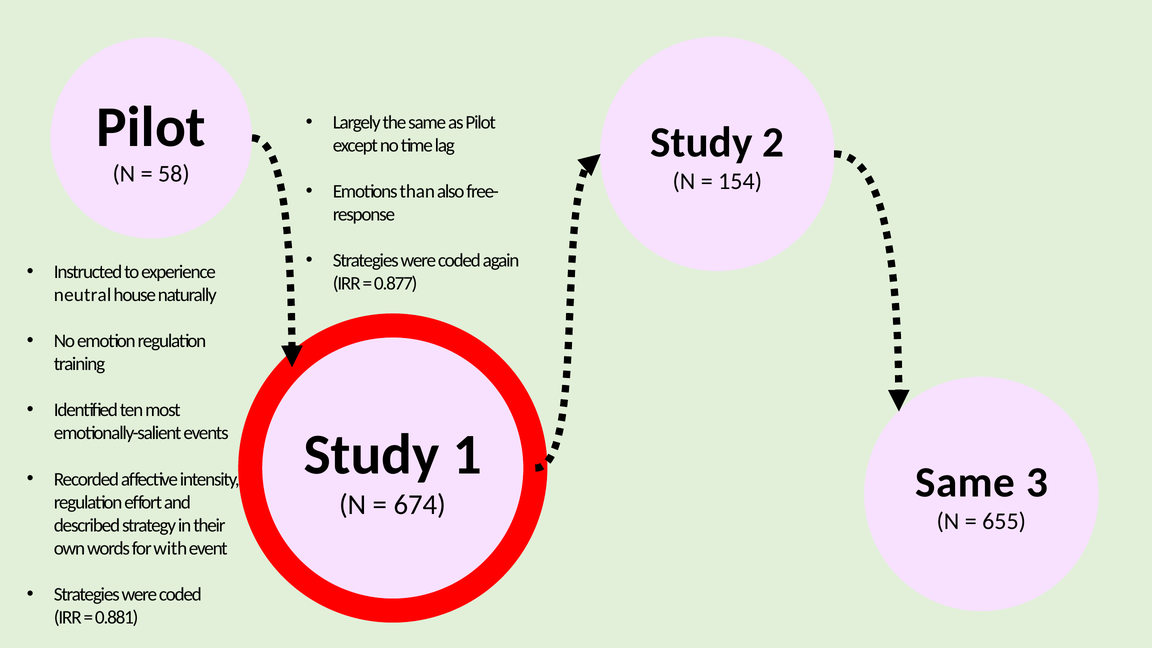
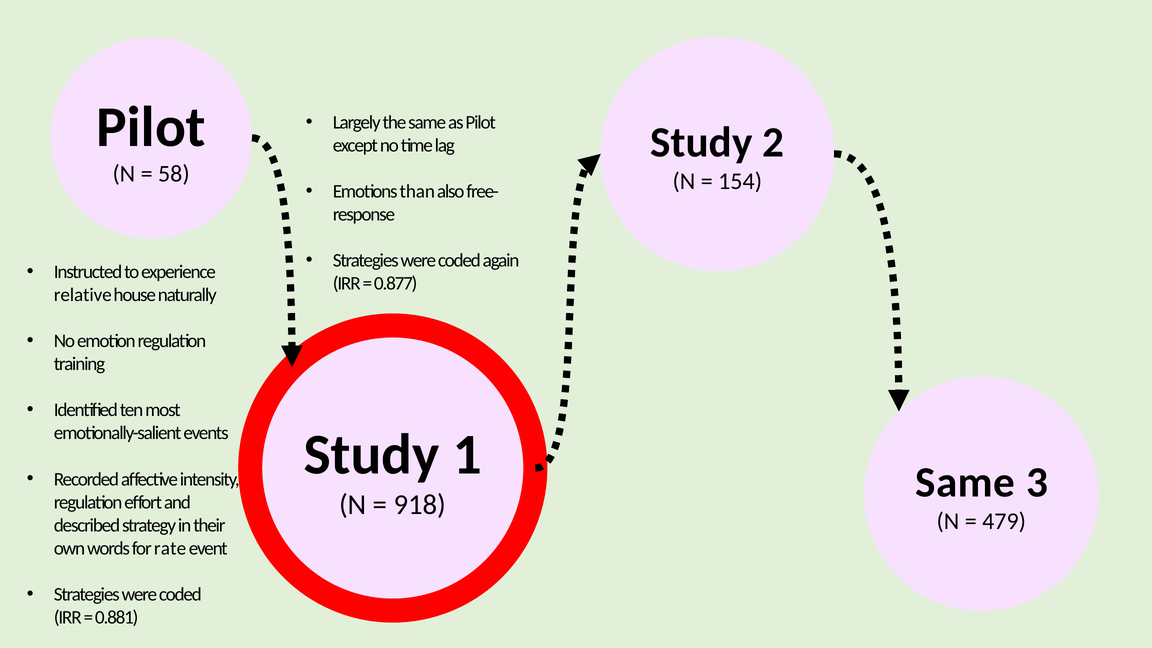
neutral: neutral -> relative (83, 295)
674: 674 -> 918 (420, 505)
655: 655 -> 479 (1004, 522)
with: with -> rate (170, 548)
